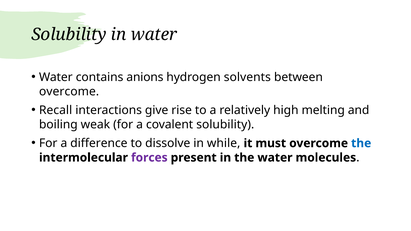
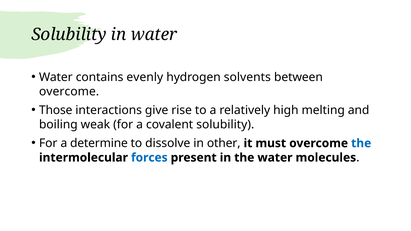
anions: anions -> evenly (145, 77)
Recall: Recall -> Those (56, 110)
difference: difference -> determine (99, 143)
while: while -> other (224, 143)
forces colour: purple -> blue (149, 158)
